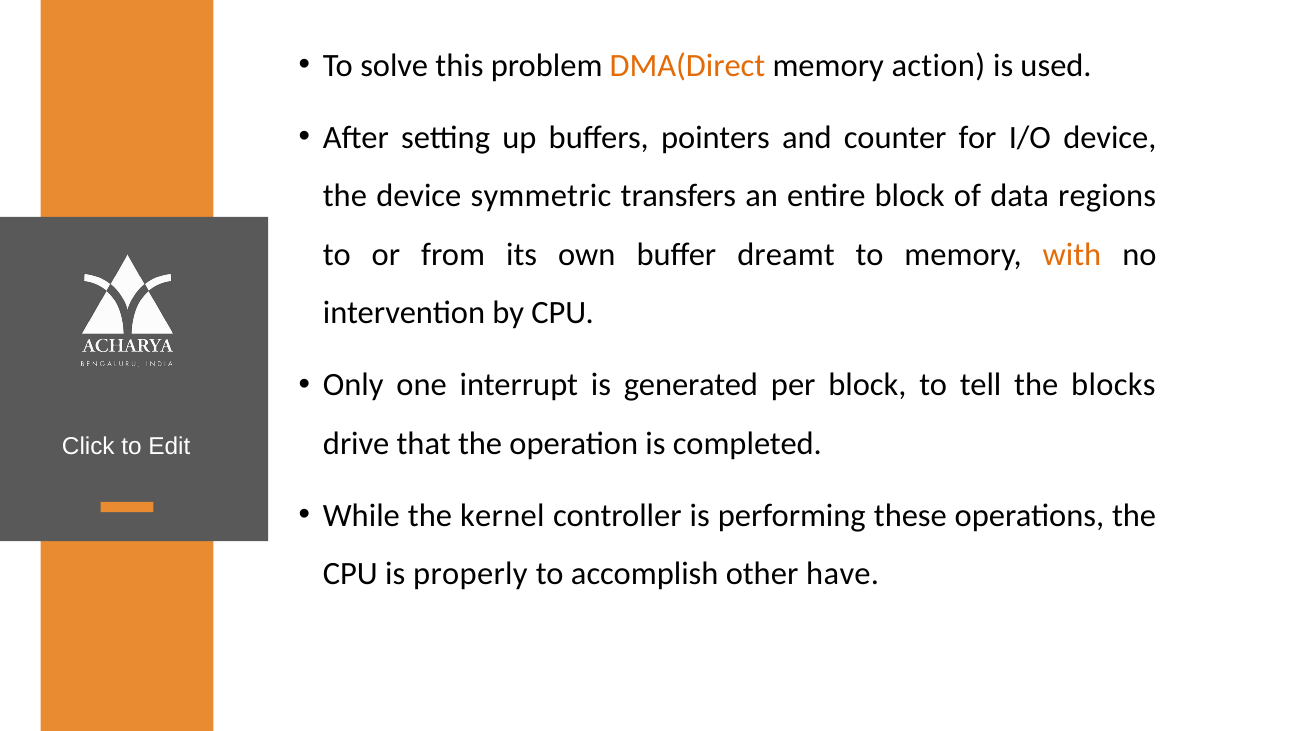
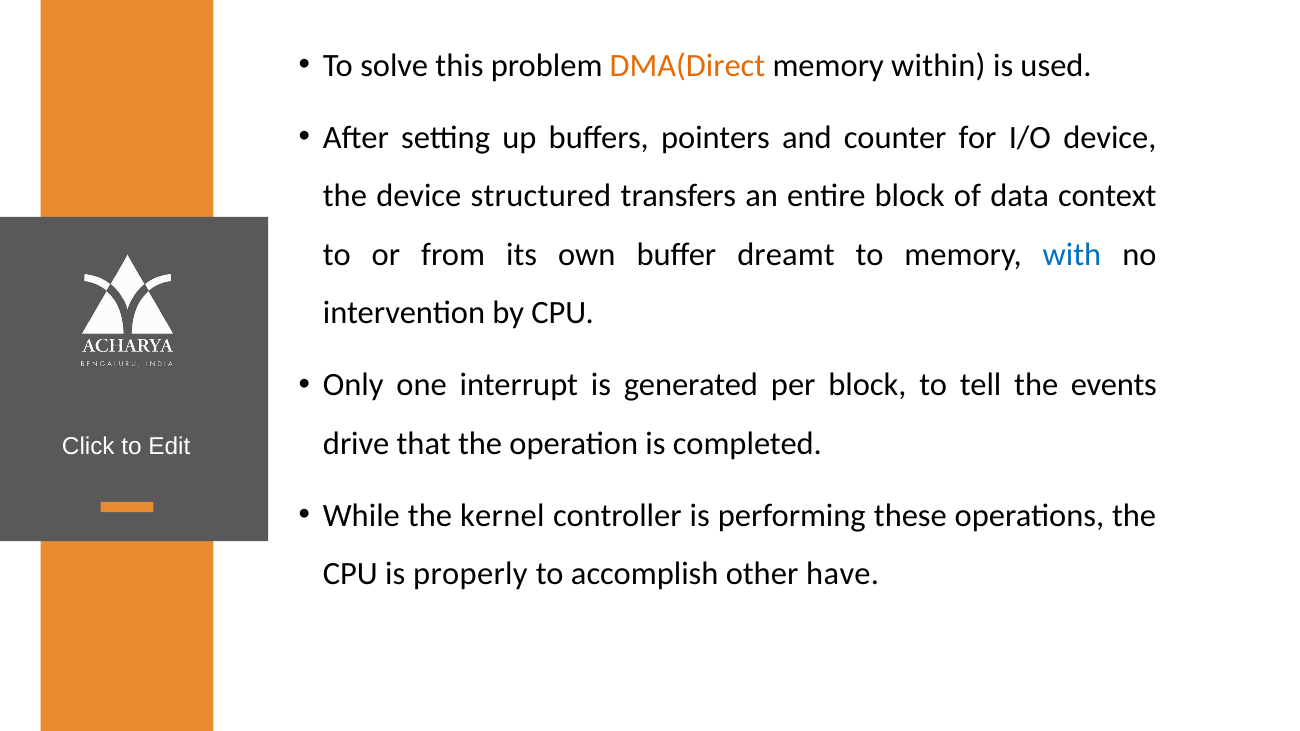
action: action -> within (938, 66)
symmetric: symmetric -> structured (541, 196)
regions: regions -> context (1107, 196)
with colour: orange -> blue (1072, 255)
blocks: blocks -> events (1114, 385)
